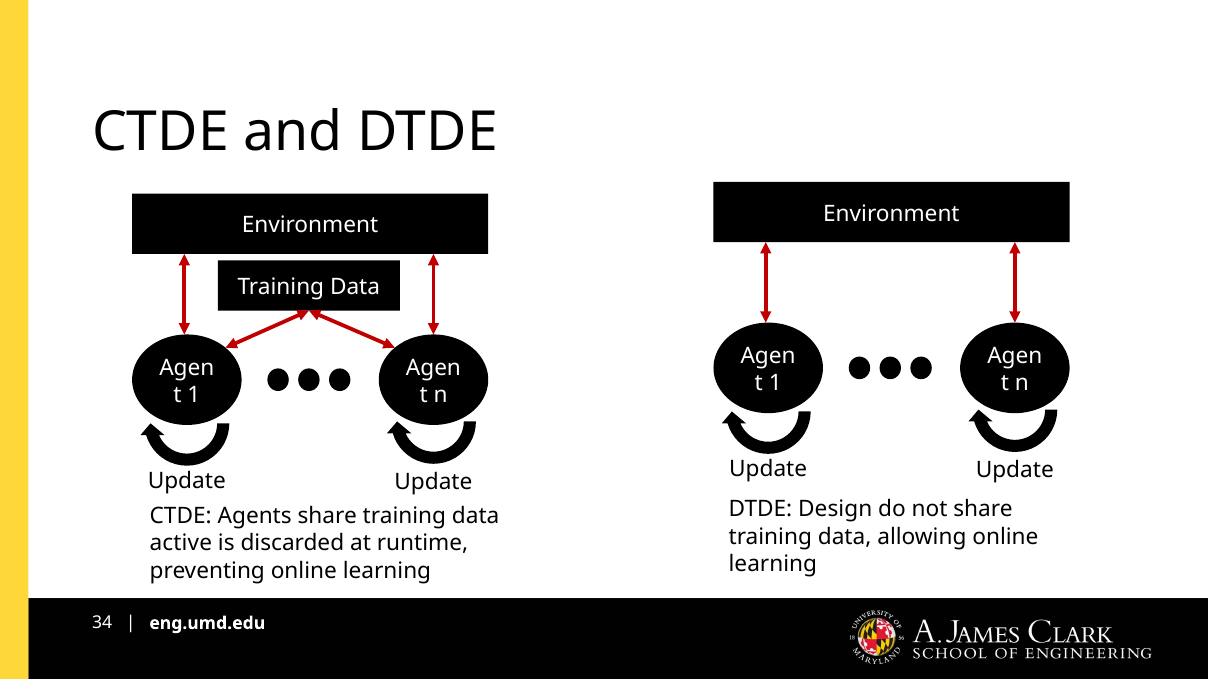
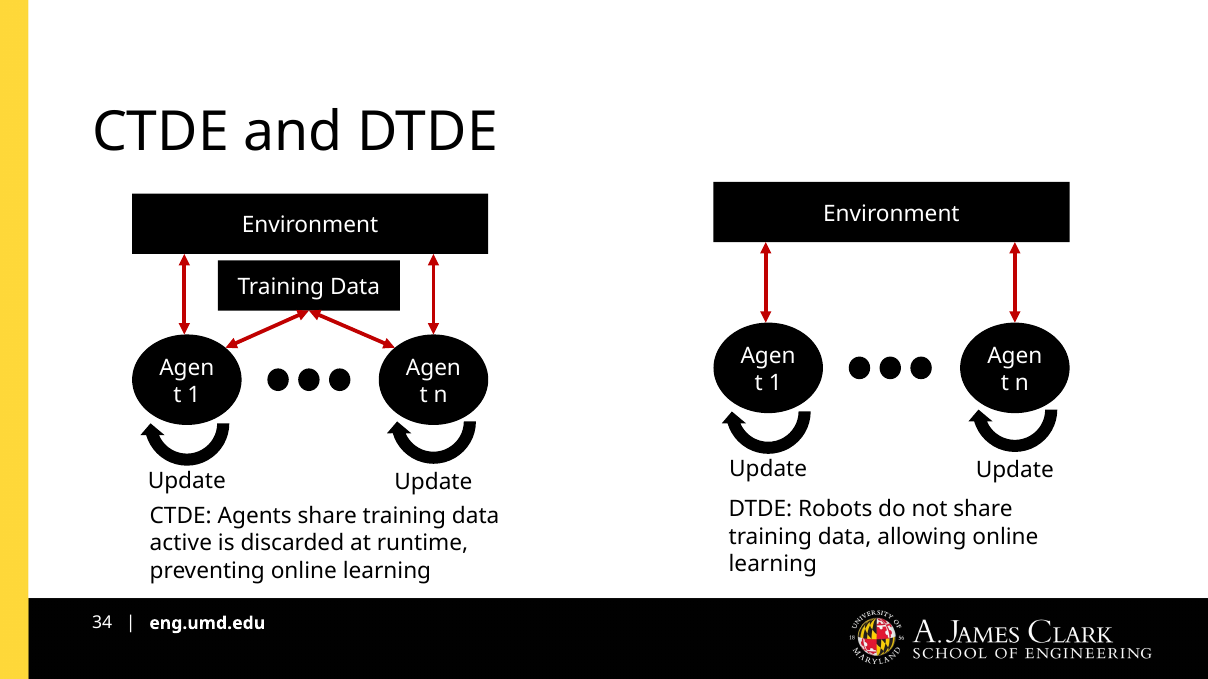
Design: Design -> Robots (835, 510)
